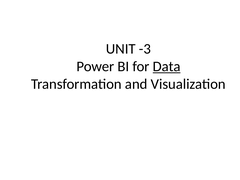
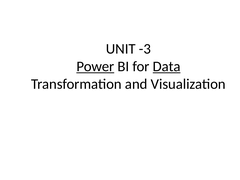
Power underline: none -> present (95, 66)
